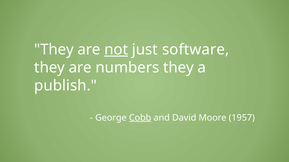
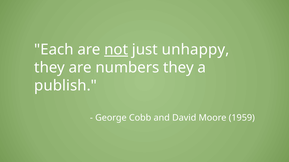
They: They -> Each (54, 50)
software: software -> unhappy (196, 50)
Cobb underline: present -> none (140, 118)
1957: 1957 -> 1959 (242, 118)
